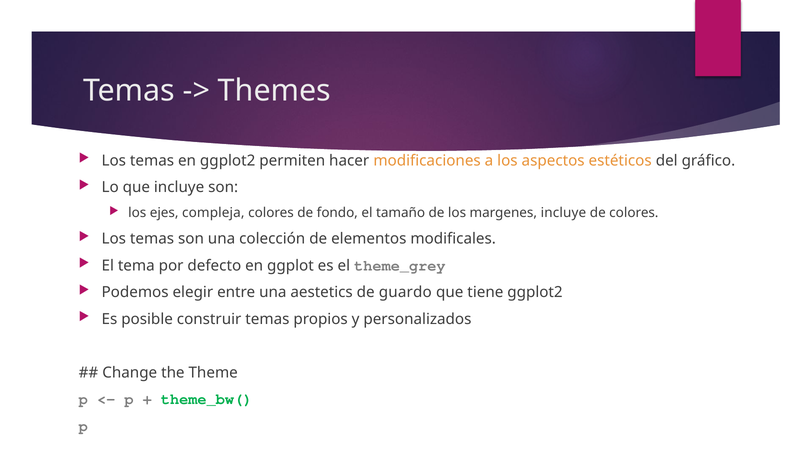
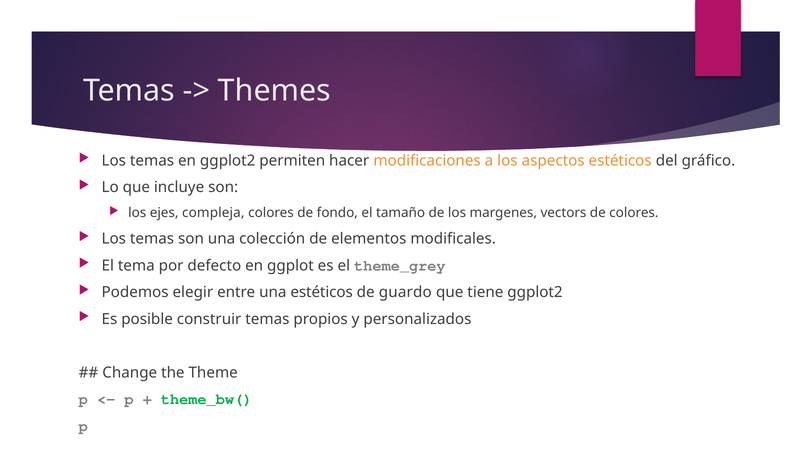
margenes incluye: incluye -> vectors (563, 213)
una aestetics: aestetics -> estéticos (322, 292)
